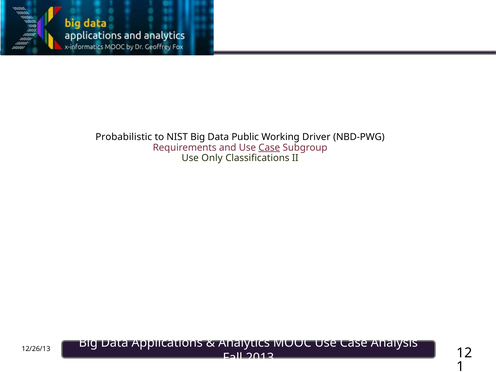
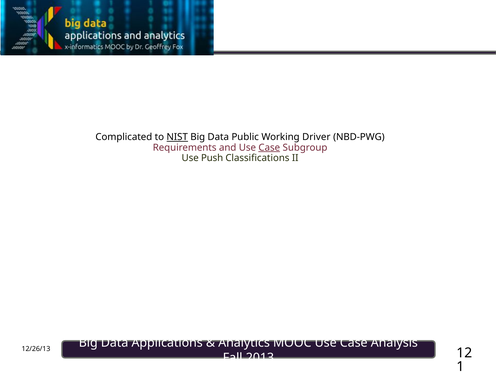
Probabilistic: Probabilistic -> Complicated (124, 137)
NIST underline: none -> present (177, 137)
Only: Only -> Push (212, 158)
